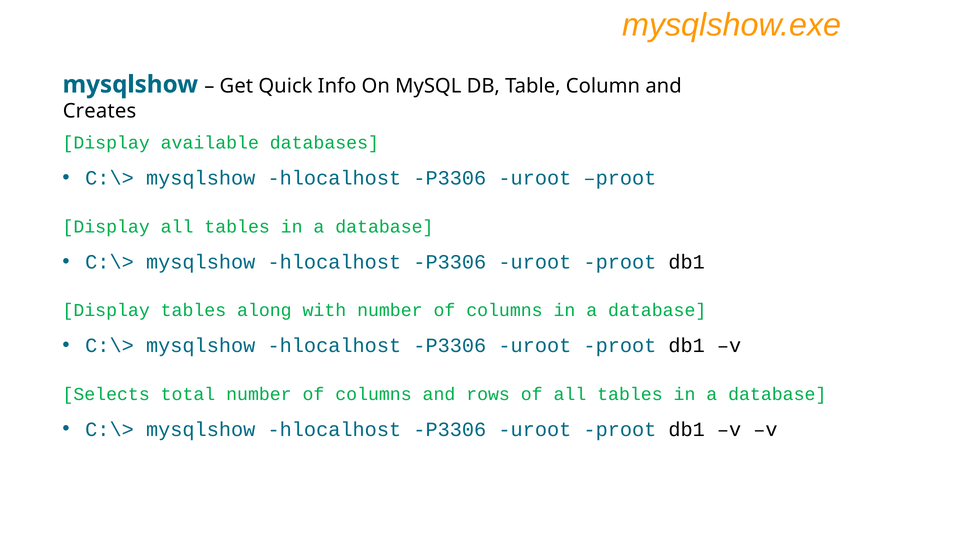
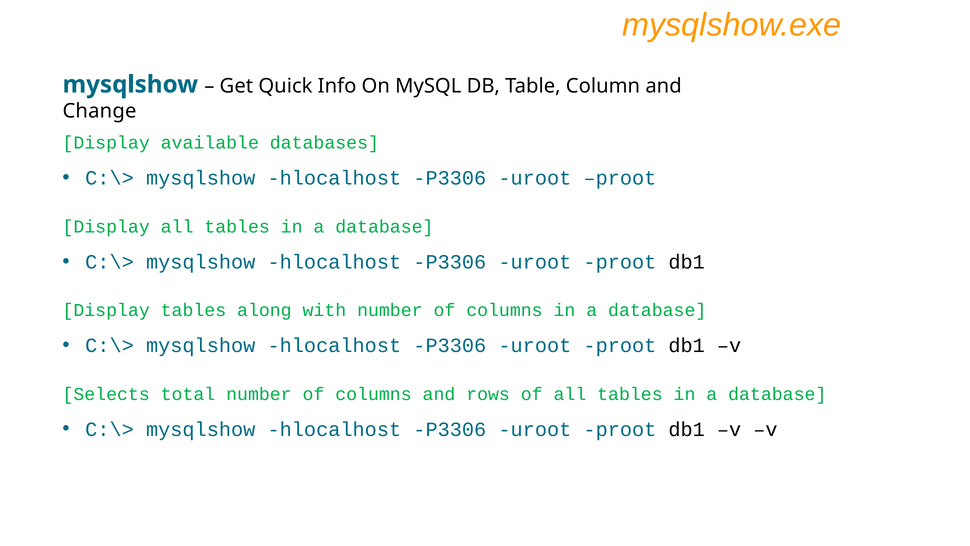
Creates: Creates -> Change (100, 111)
